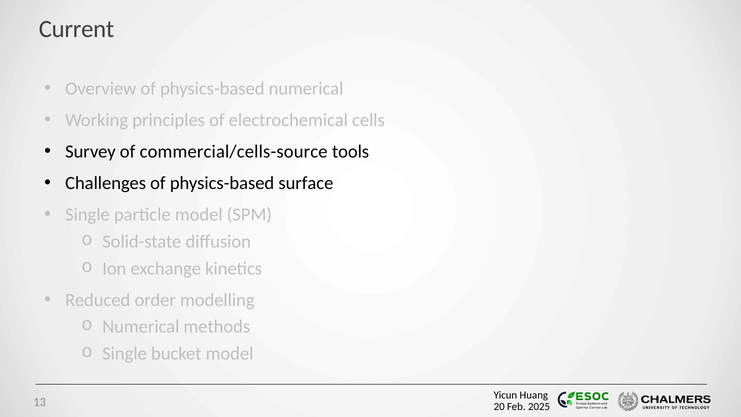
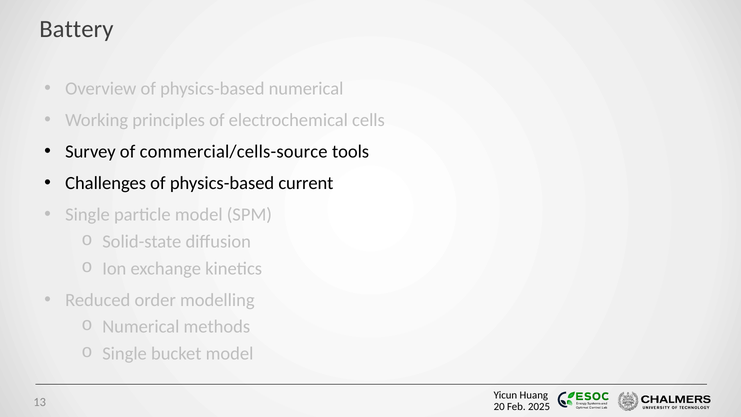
Current: Current -> Battery (76, 29)
surface: surface -> current (306, 183)
